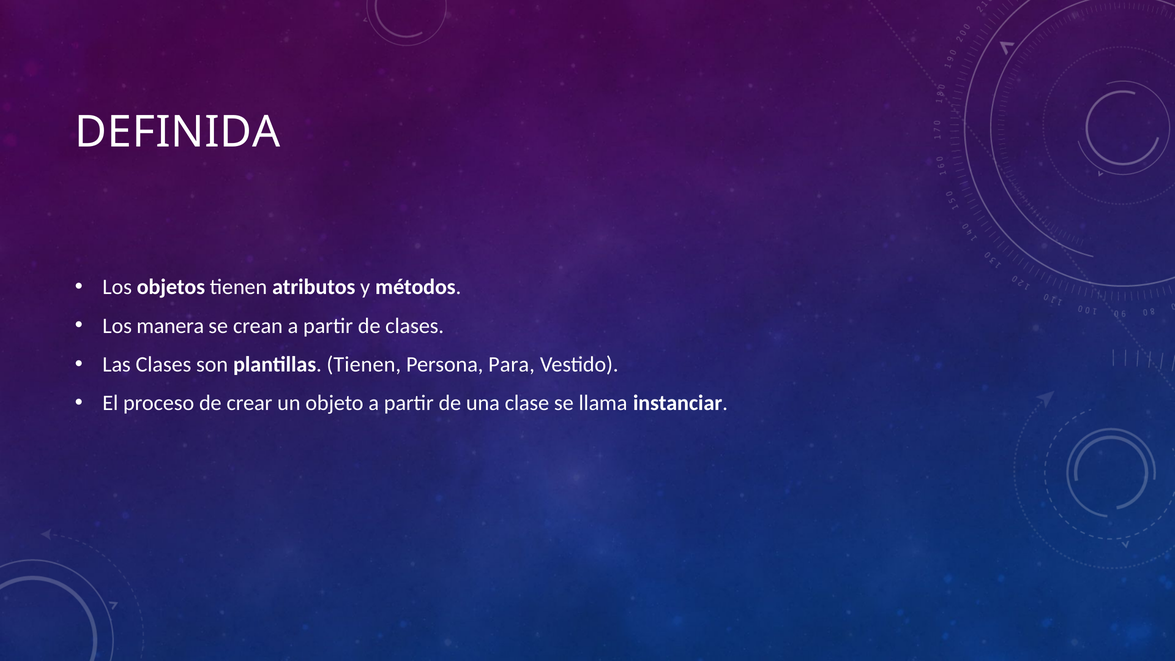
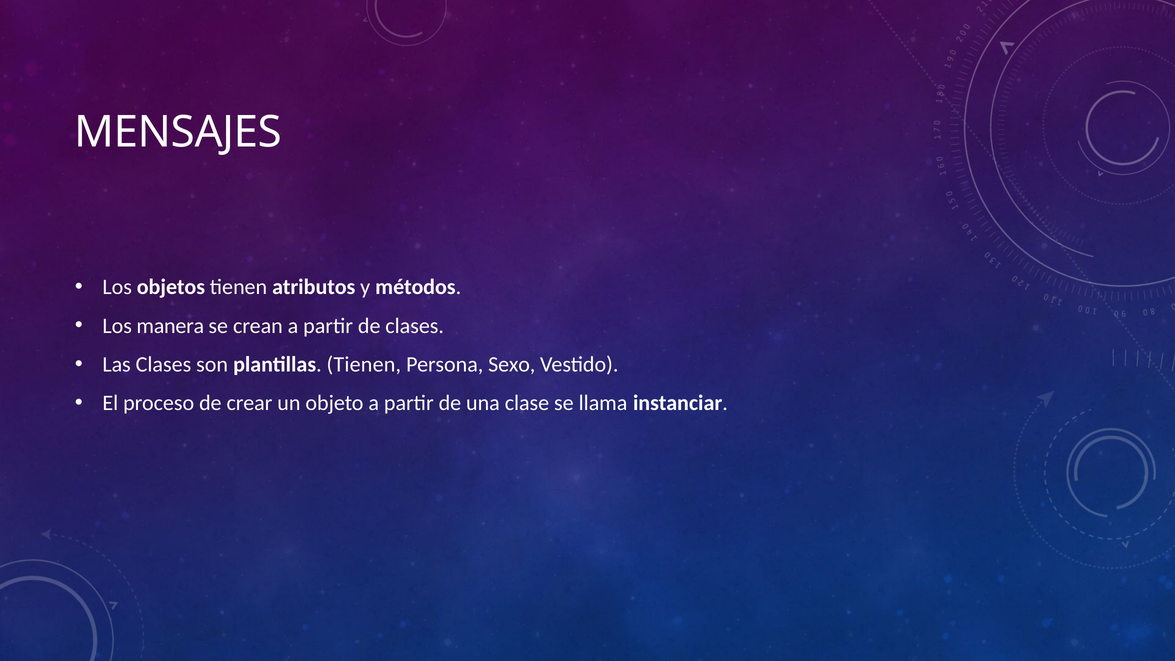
DEFINIDA: DEFINIDA -> MENSAJES (178, 132)
Para: Para -> Sexo (512, 364)
